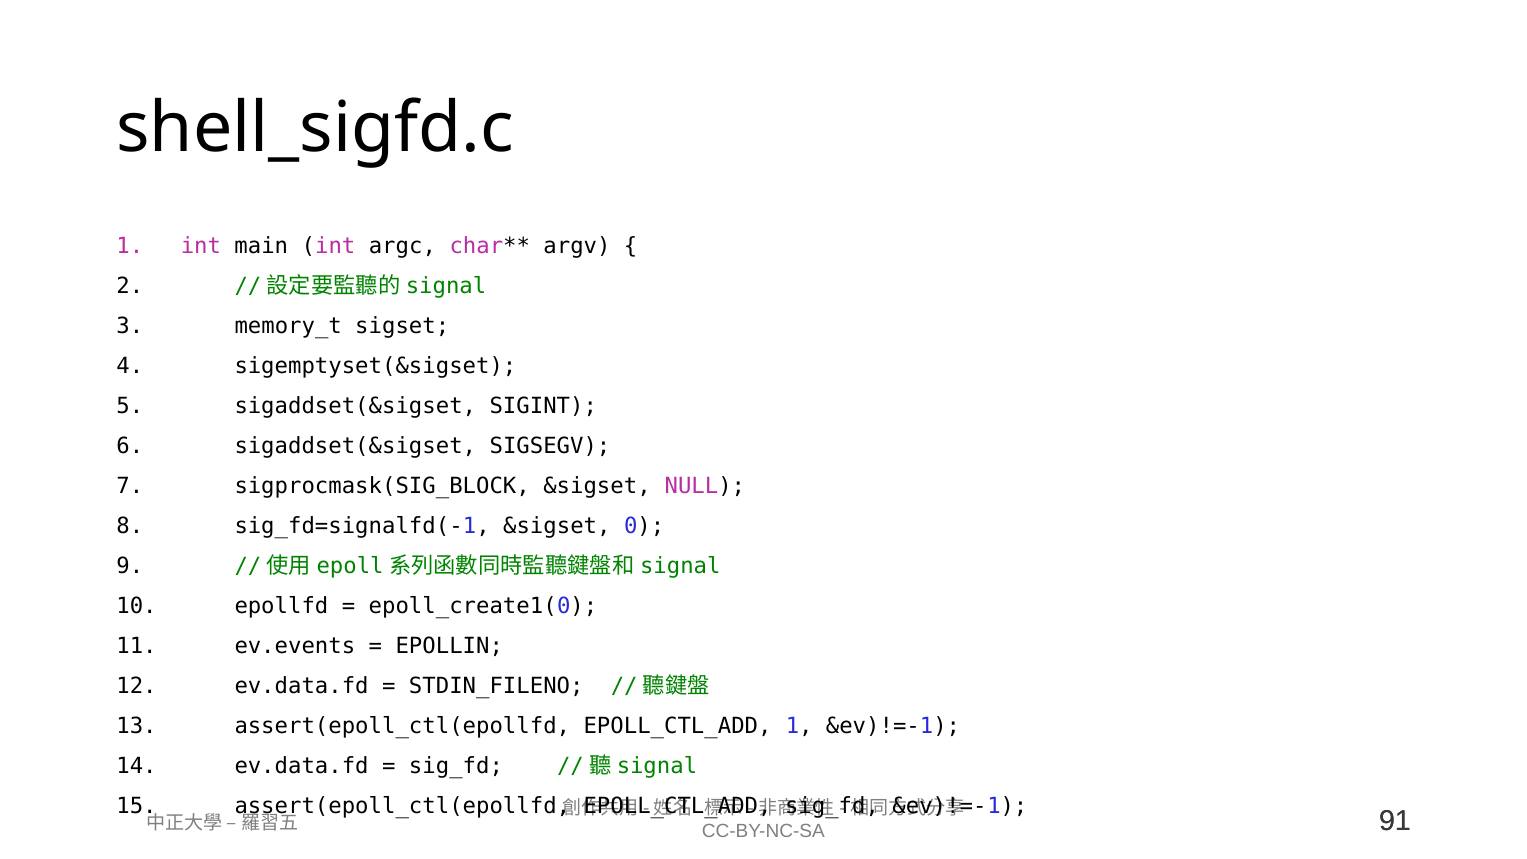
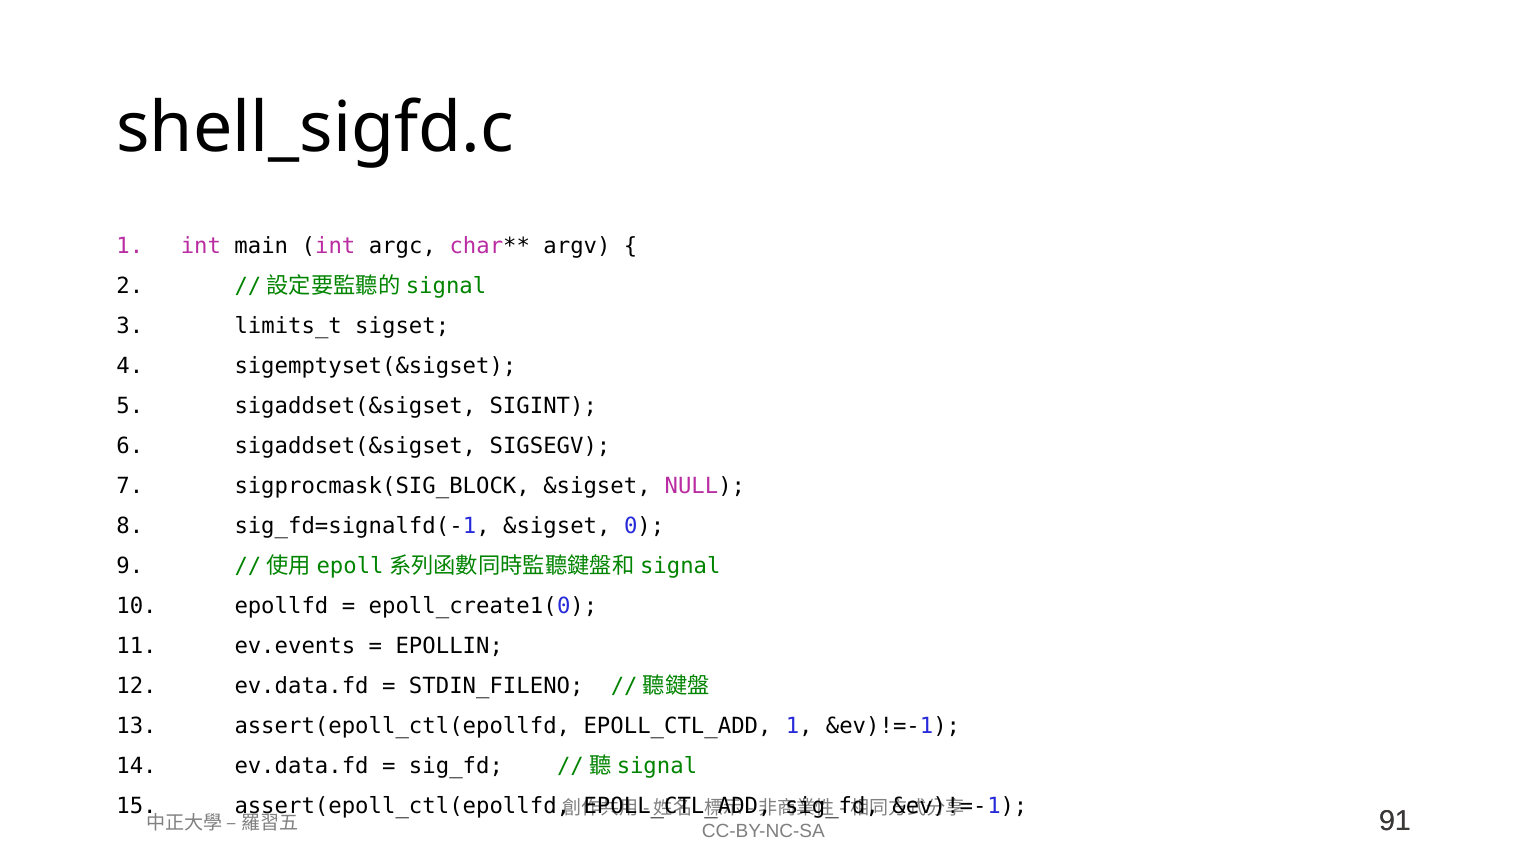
memory_t: memory_t -> limits_t (288, 326)
